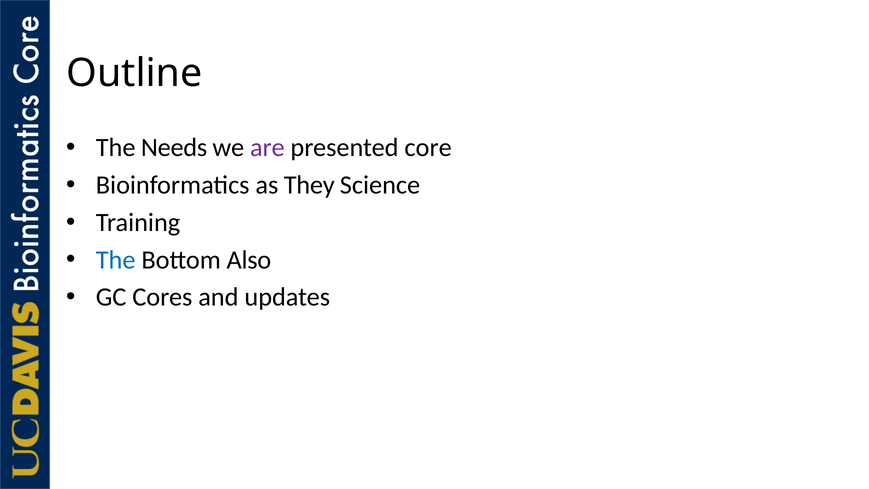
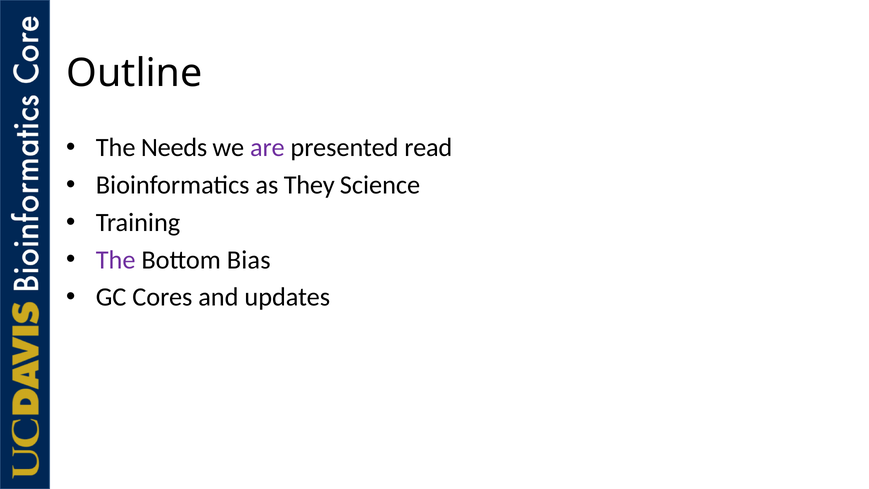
core: core -> read (428, 147)
The colour: blue -> purple (116, 260)
Also: Also -> Bias (249, 260)
